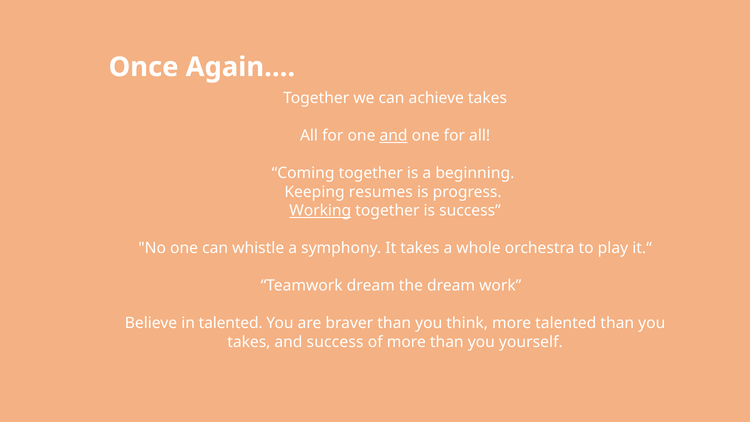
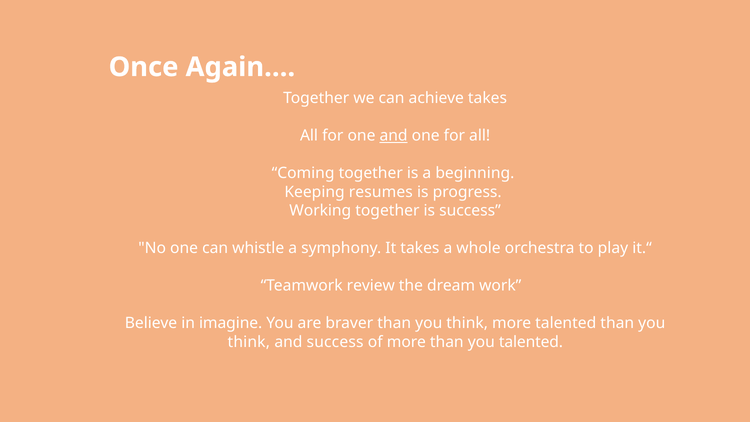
Working underline: present -> none (320, 211)
Teamwork dream: dream -> review (371, 286)
in talented: talented -> imagine (231, 323)
takes: takes -> think (249, 342)
you yourself: yourself -> talented (531, 342)
